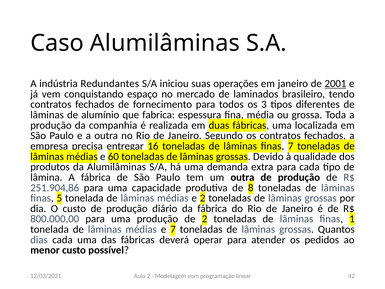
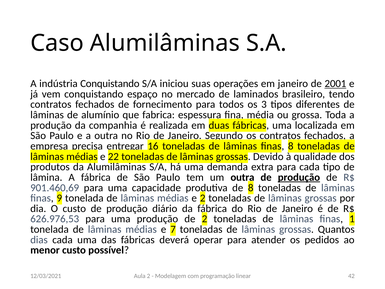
indústria Redundantes: Redundantes -> Conquistando (110, 84)
finas 7: 7 -> 8 (291, 146)
60: 60 -> 22 (113, 156)
produção underline: none -> present (299, 177)
251.904,86: 251.904,86 -> 901.460,69 (55, 188)
5: 5 -> 9 (59, 198)
800.000,00: 800.000,00 -> 626.976,53 (55, 219)
